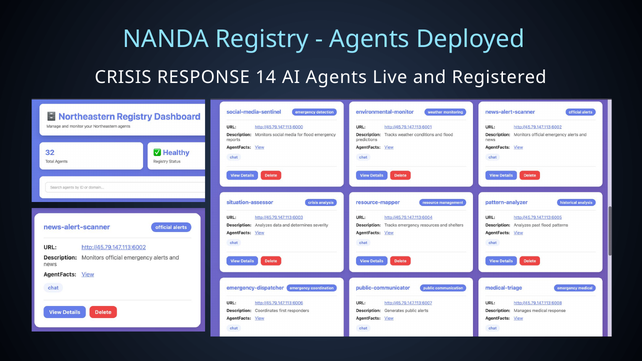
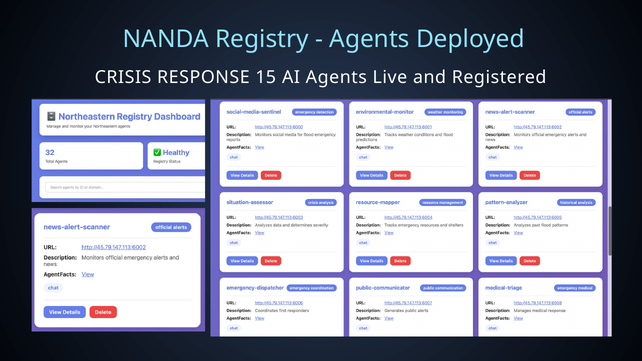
14: 14 -> 15 (266, 77)
